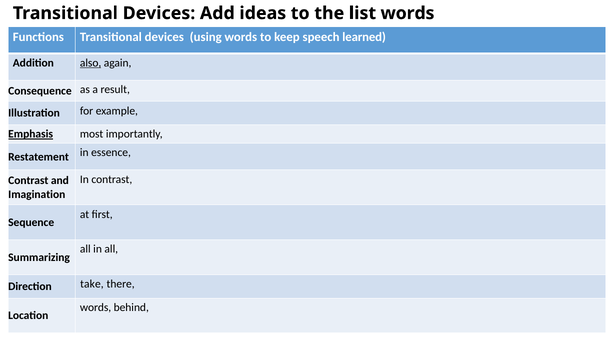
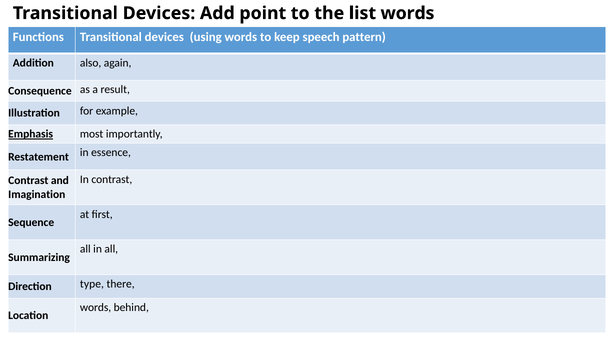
ideas: ideas -> point (263, 13)
learned: learned -> pattern (364, 37)
also underline: present -> none (91, 63)
take: take -> type (92, 284)
